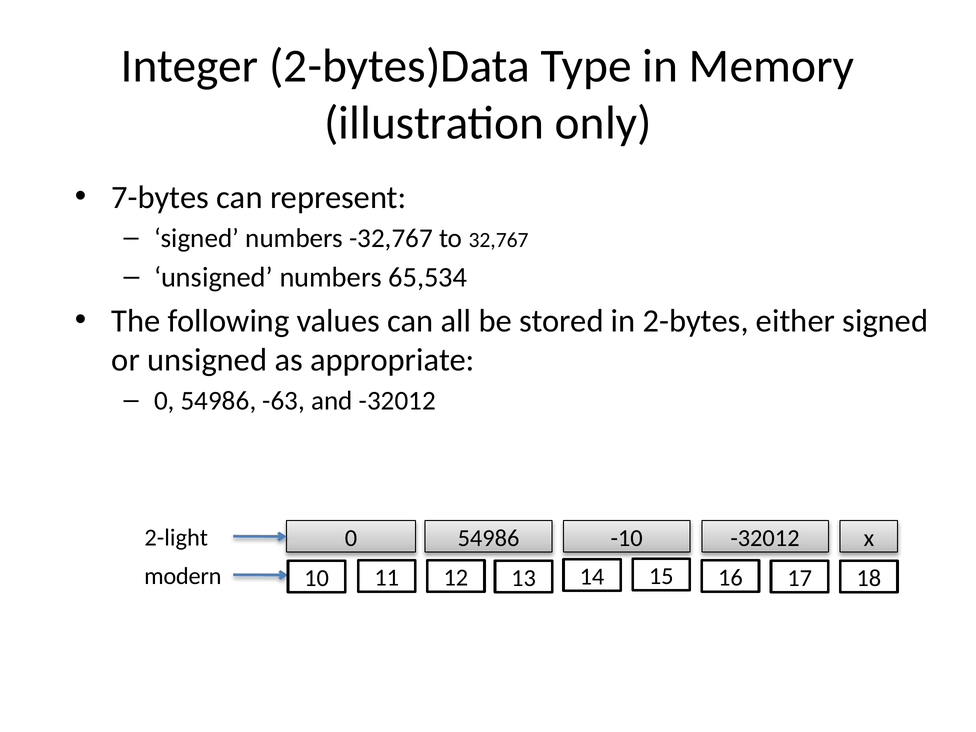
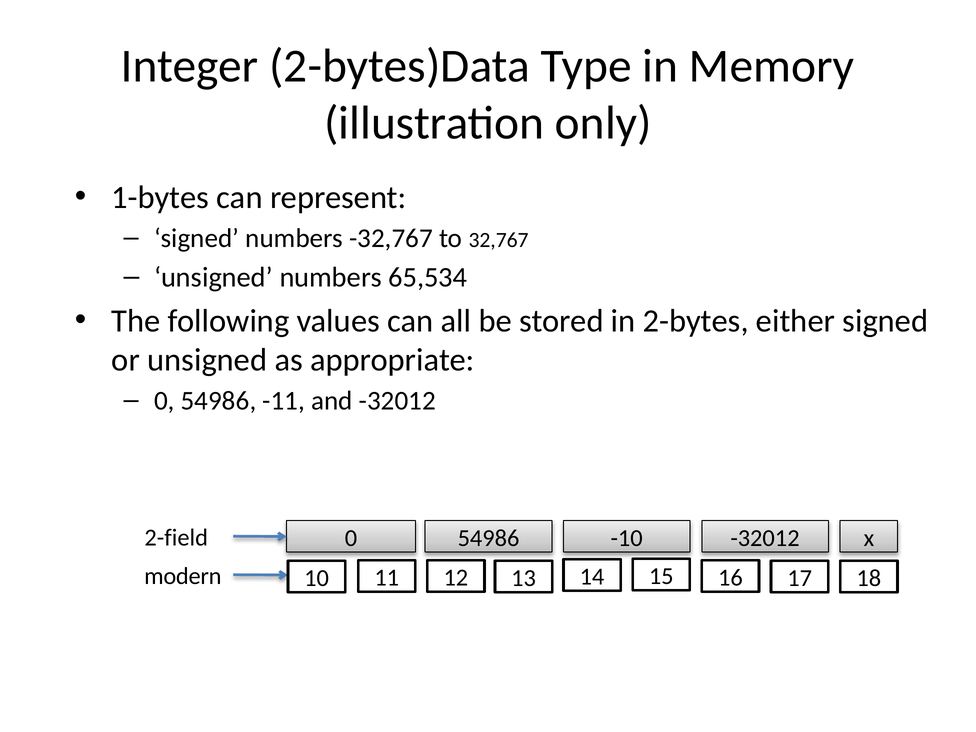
7-bytes: 7-bytes -> 1-bytes (160, 197)
-63: -63 -> -11 (284, 401)
2-light: 2-light -> 2-field (176, 538)
